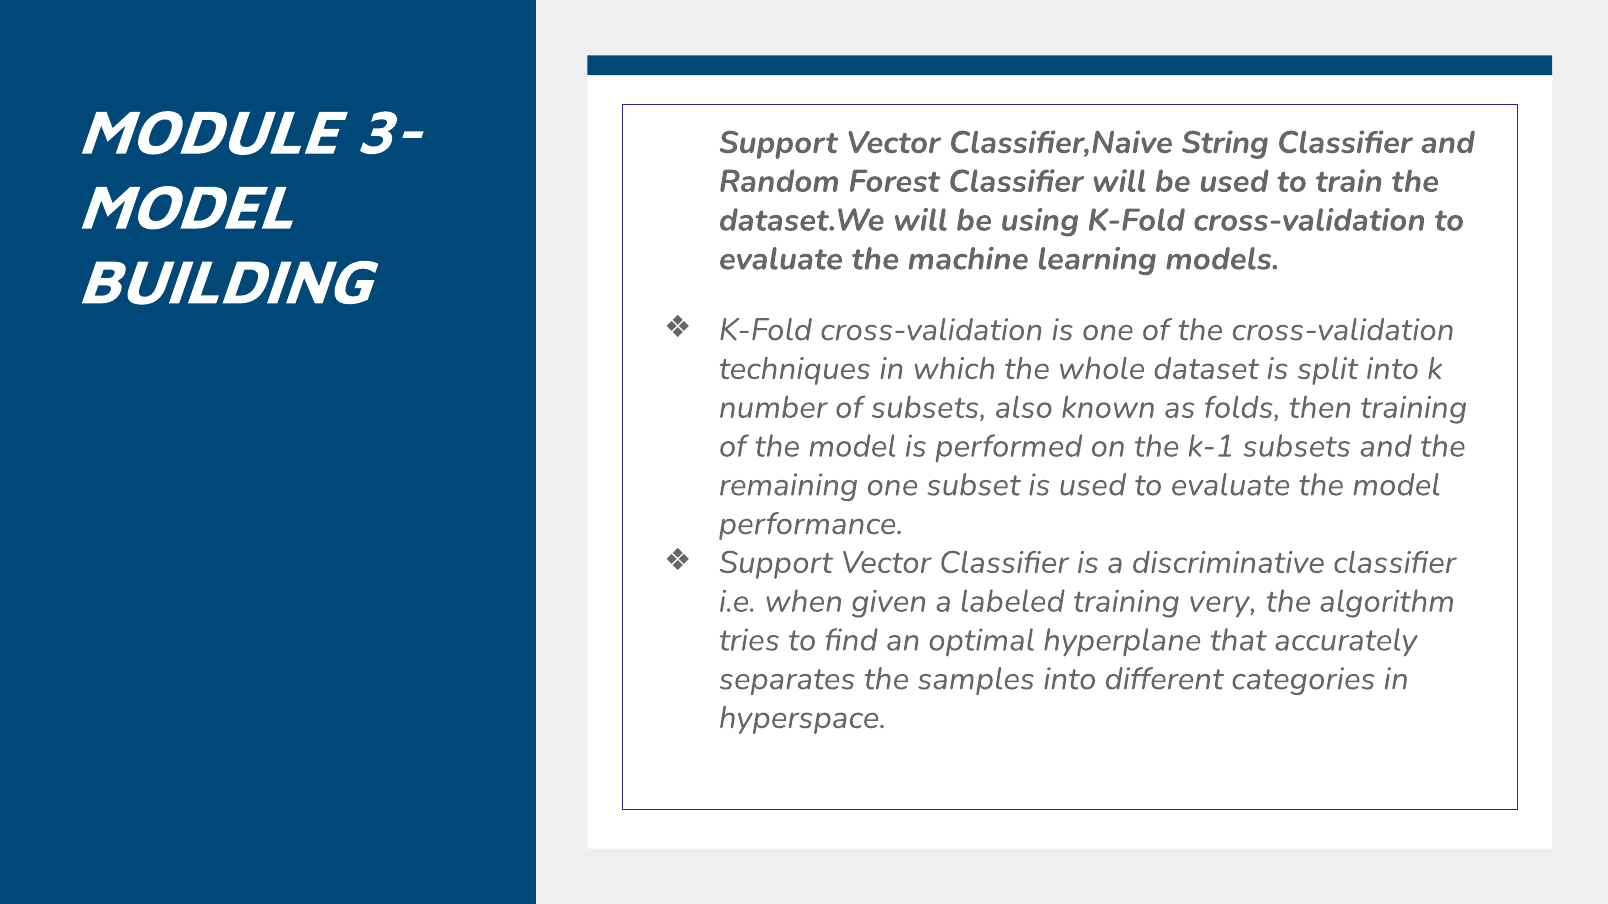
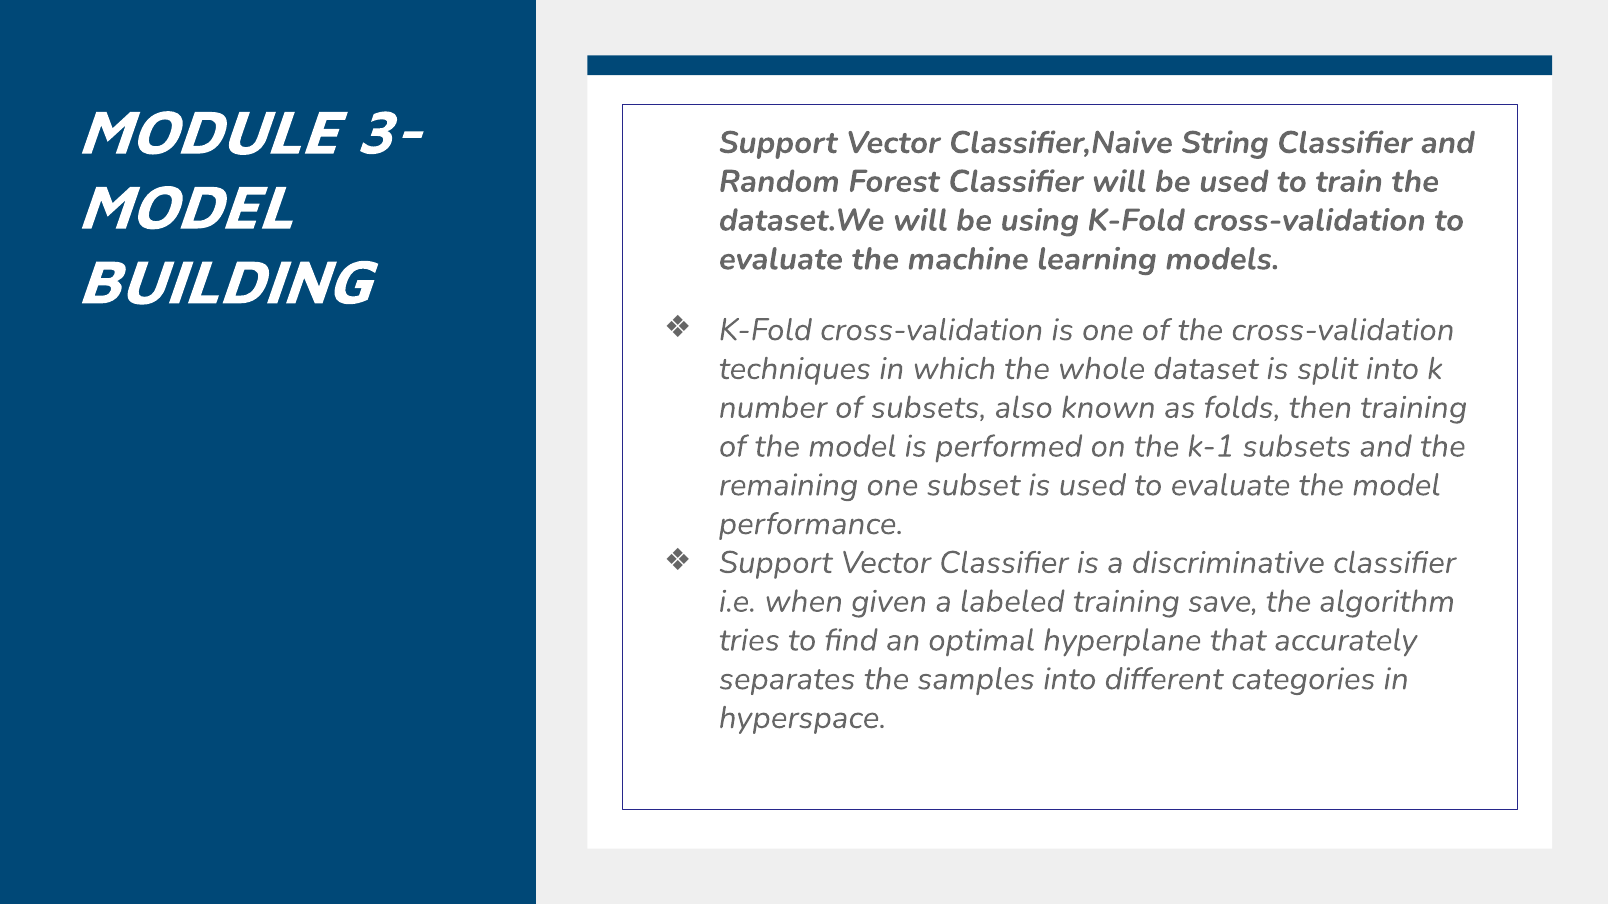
very: very -> save (1223, 602)
